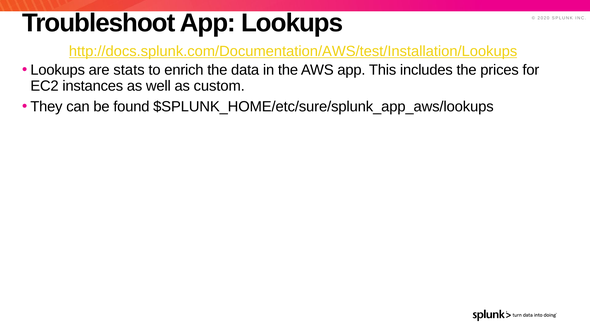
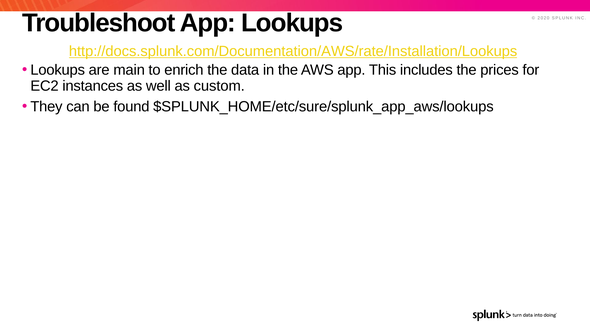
http://docs.splunk.com/Documentation/AWS/test/Installation/Lookups: http://docs.splunk.com/Documentation/AWS/test/Installation/Lookups -> http://docs.splunk.com/Documentation/AWS/rate/Installation/Lookups (293, 51)
stats: stats -> main (129, 70)
